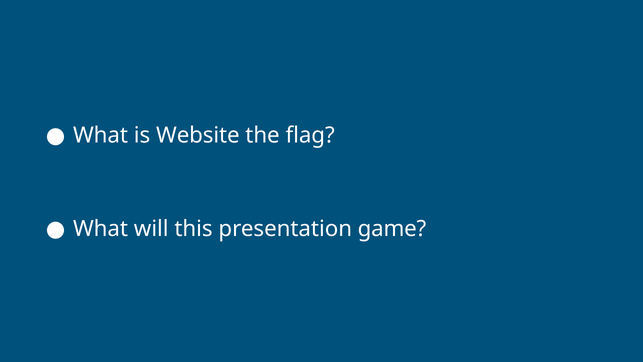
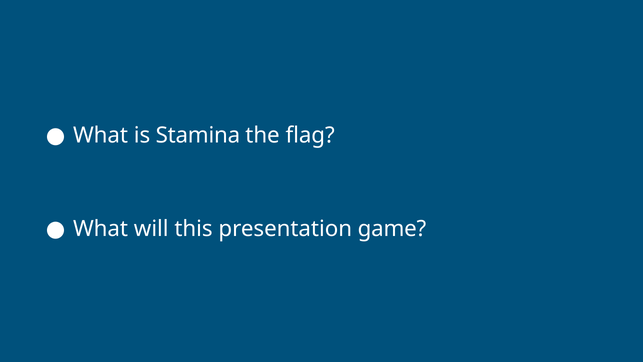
Website: Website -> Stamina (198, 135)
